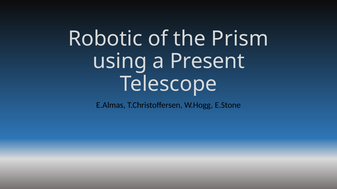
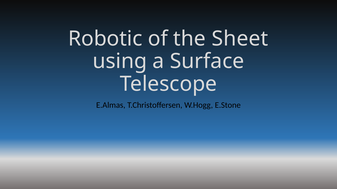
Prism: Prism -> Sheet (240, 39)
Present: Present -> Surface (207, 61)
